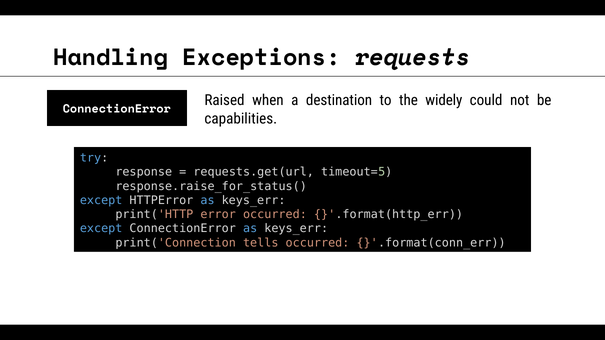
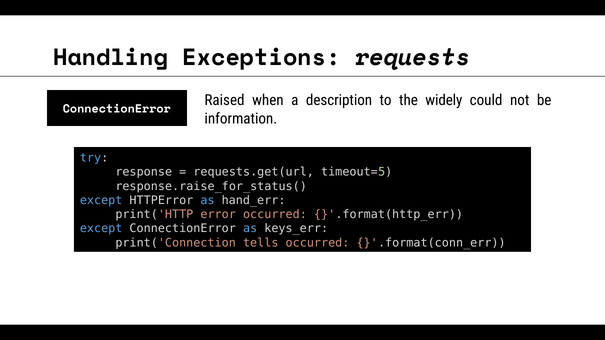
destination: destination -> description (339, 100)
capabilities: capabilities -> information (241, 119)
HTTPError as keys_err: keys_err -> hand_err (254, 200)
